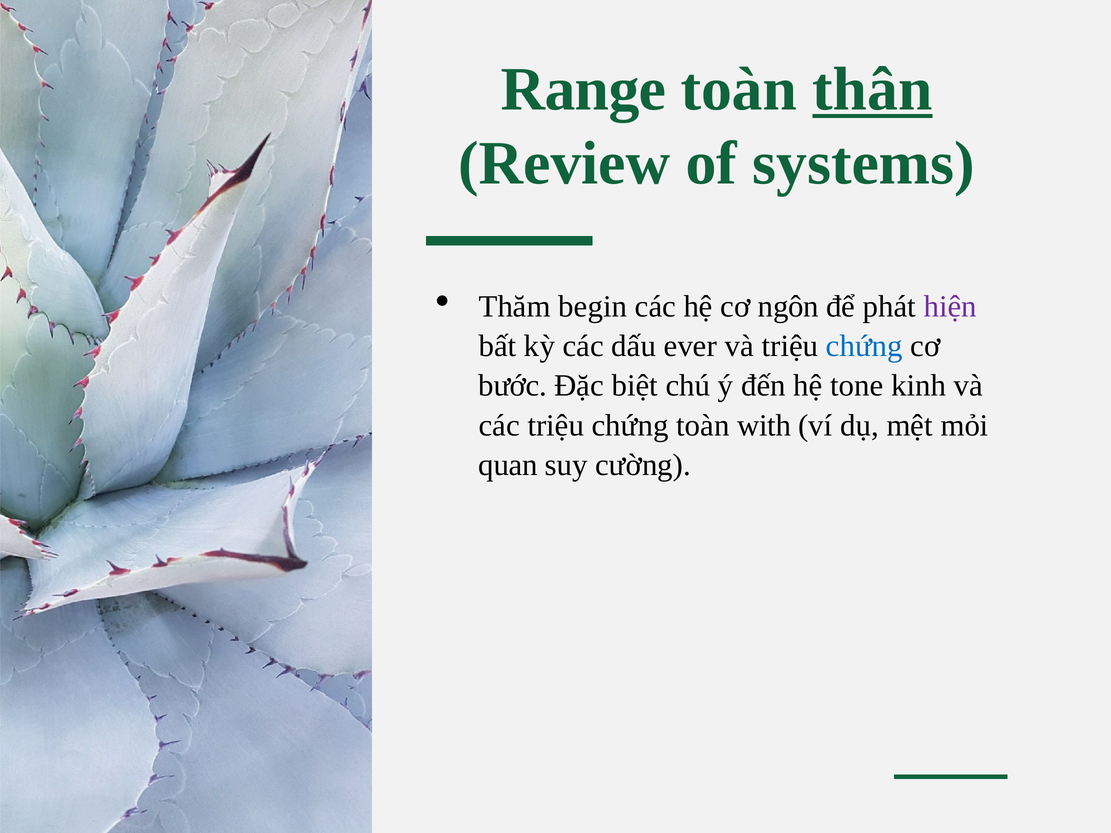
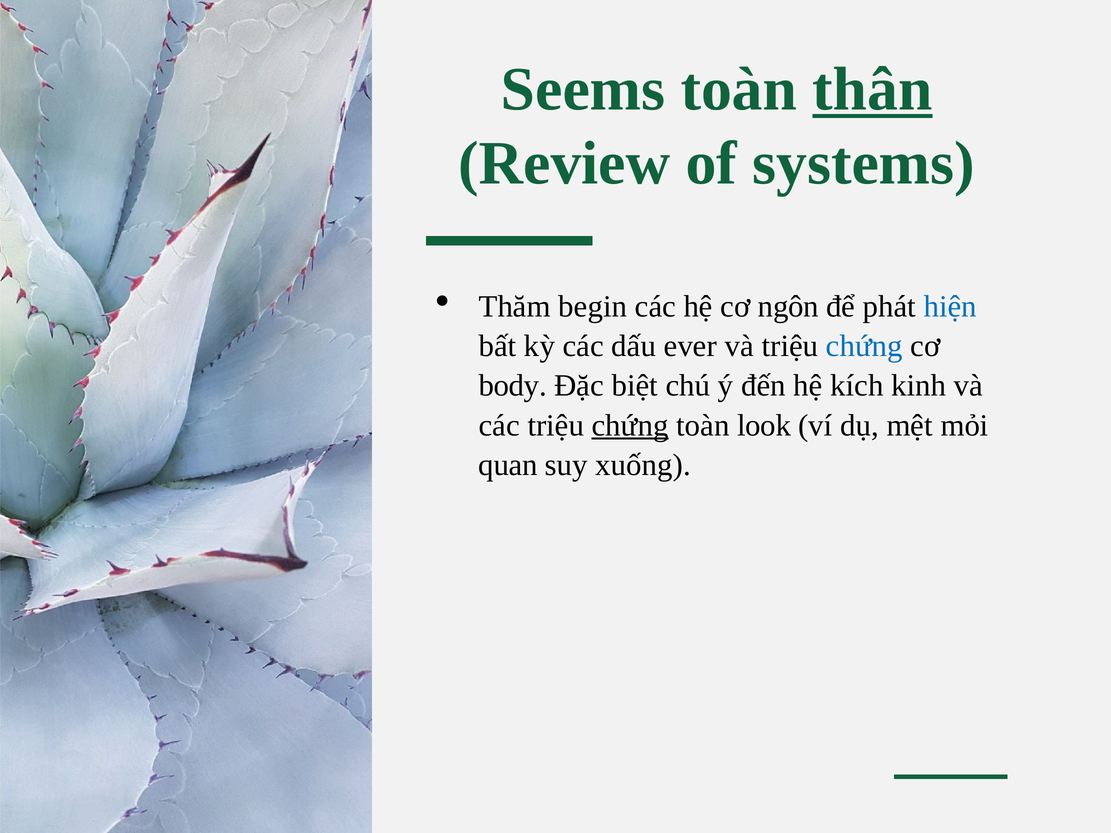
Range: Range -> Seems (583, 90)
hiện colour: purple -> blue (950, 307)
bước: bước -> body (513, 386)
tone: tone -> kích (857, 386)
chứng underline: none -> present (630, 425)
with: with -> look (764, 425)
cường: cường -> xuống (643, 465)
